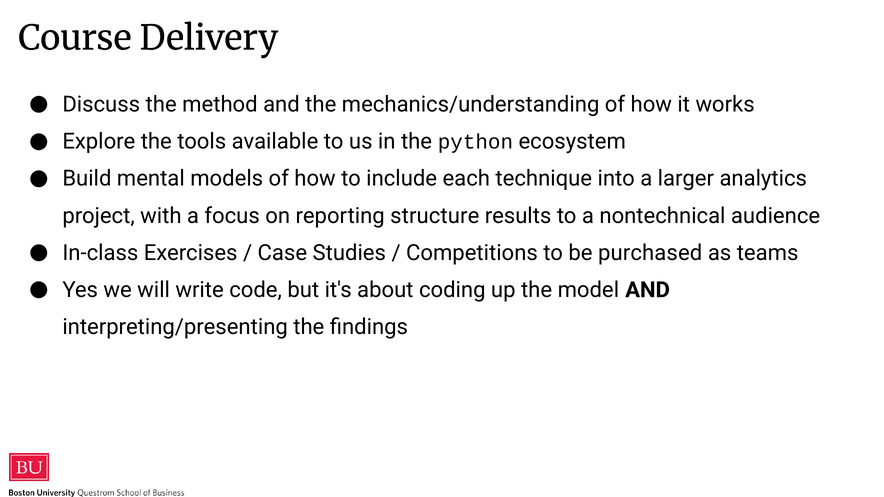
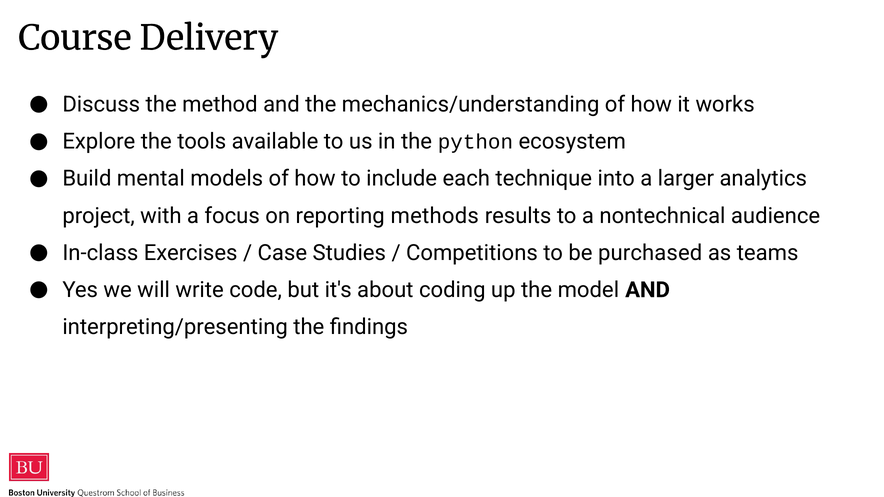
structure: structure -> methods (435, 216)
